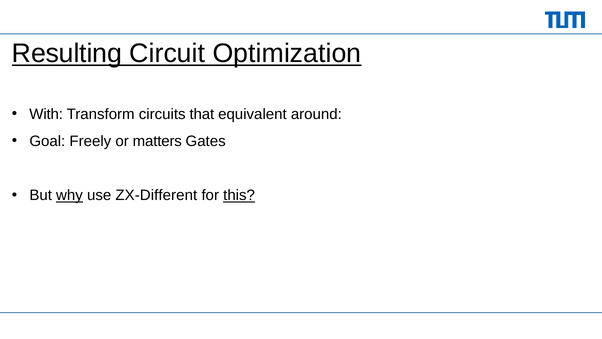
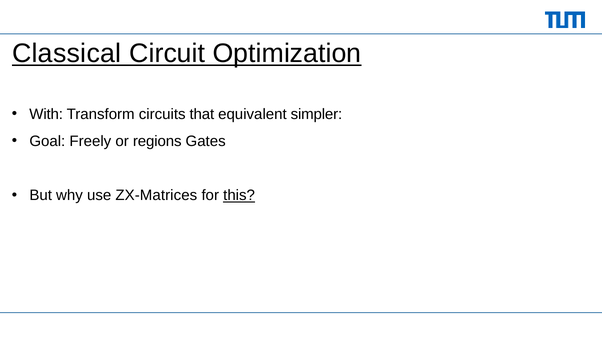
Resulting: Resulting -> Classical (67, 53)
around: around -> simpler (316, 114)
matters: matters -> regions (157, 141)
why underline: present -> none (69, 195)
ZX-Different: ZX-Different -> ZX-Matrices (156, 195)
